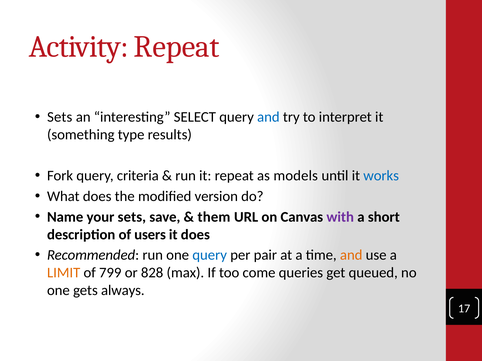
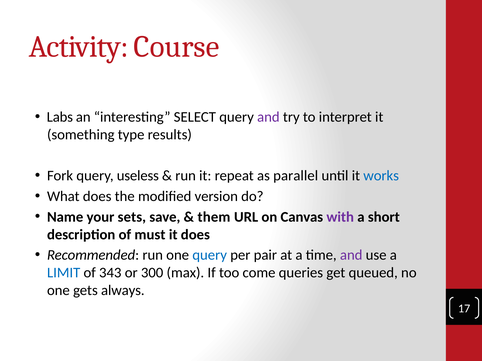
Activity Repeat: Repeat -> Course (176, 47)
Sets: Sets -> Labs (60, 117)
and colour: blue -> purple (268, 117)
criteria: criteria -> useless (138, 176)
models: models -> parallel (296, 176)
users: users -> must (150, 235)
and colour: orange -> purple (351, 255)
LIMIT colour: orange -> blue (64, 273)
799: 799 -> 343 (110, 273)
828: 828 -> 300 (152, 273)
